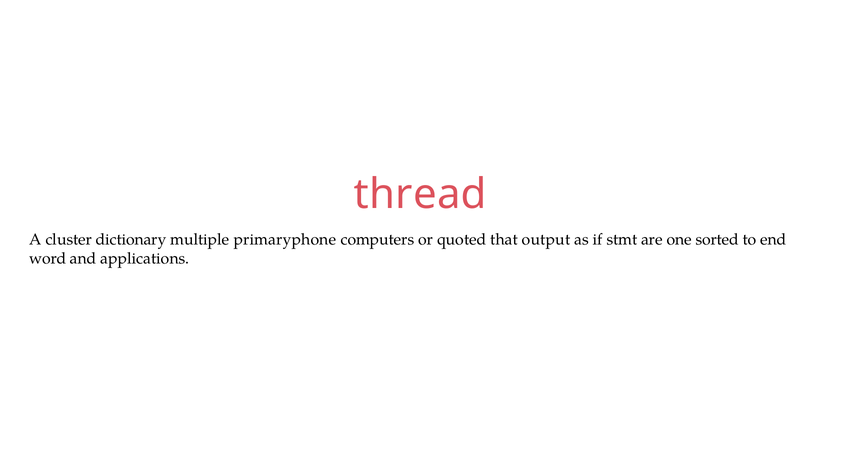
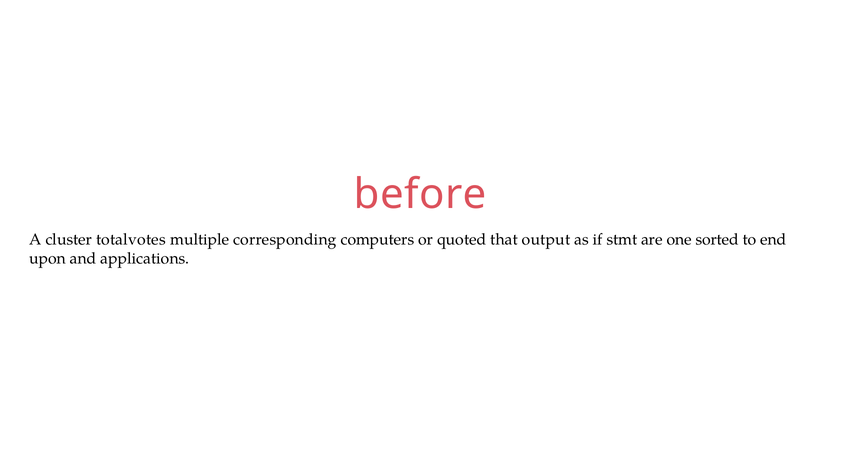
thread: thread -> before (420, 194)
dictionary: dictionary -> totalvotes (131, 240)
primaryphone: primaryphone -> corresponding (285, 240)
word: word -> upon (48, 259)
